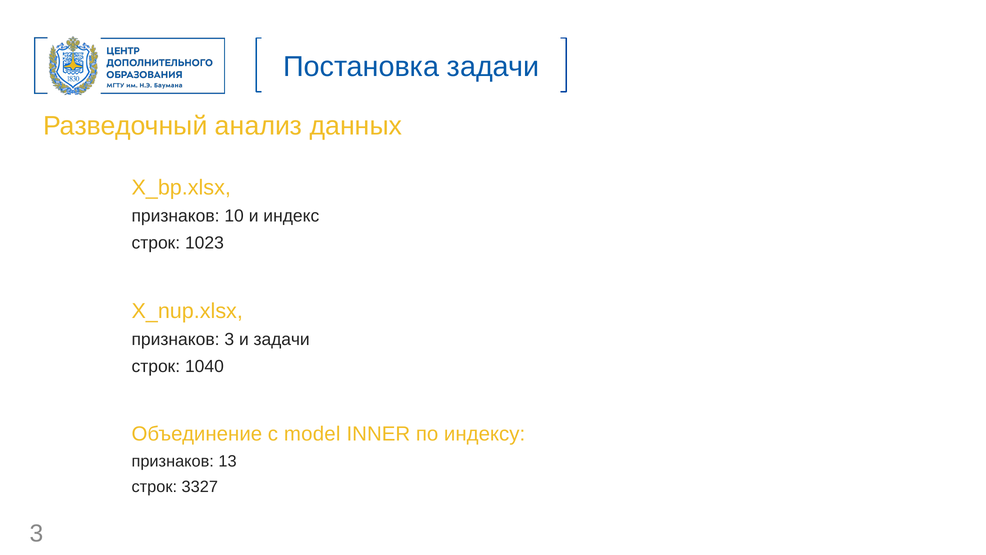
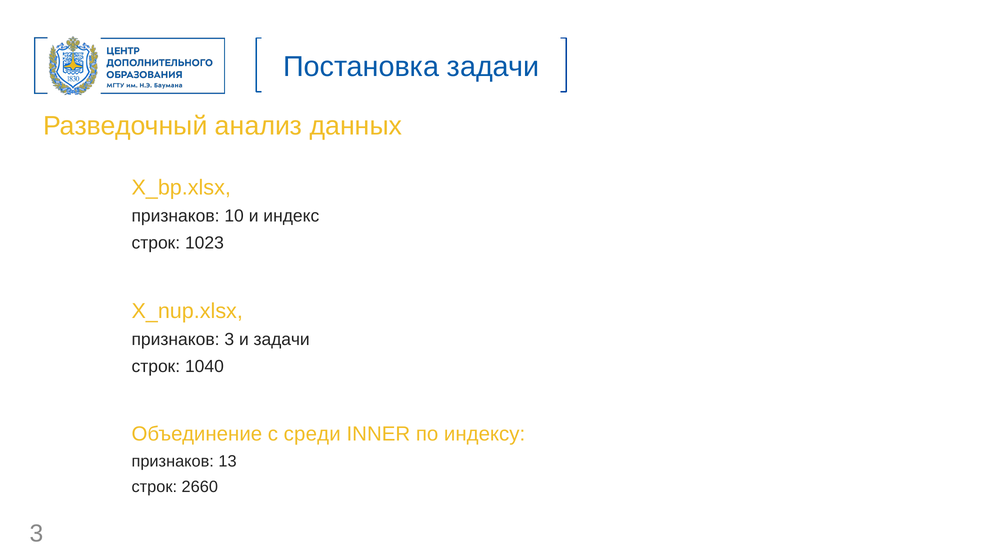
model: model -> среди (312, 434)
3327: 3327 -> 2660 (200, 487)
